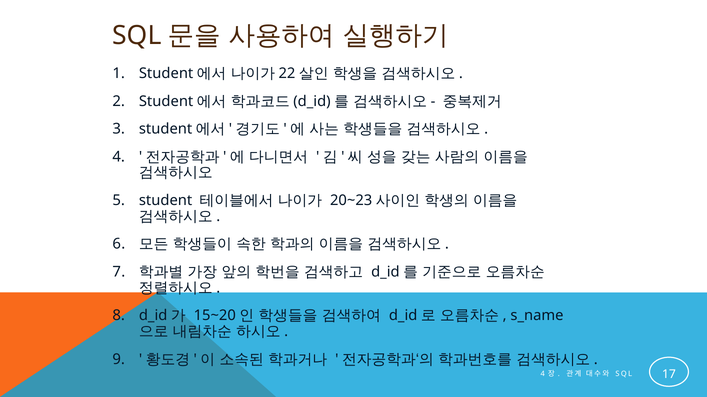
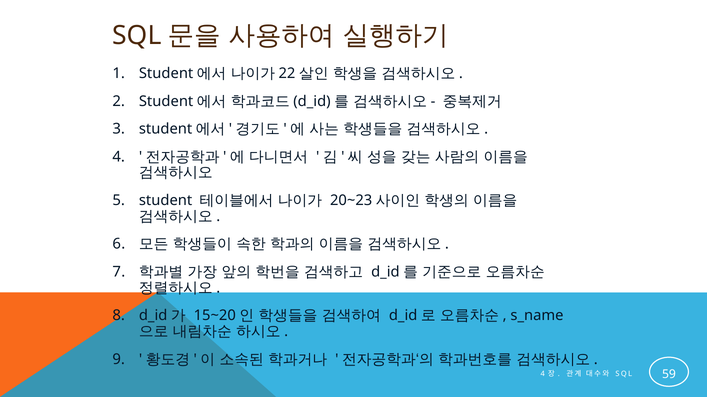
17: 17 -> 59 (669, 375)
